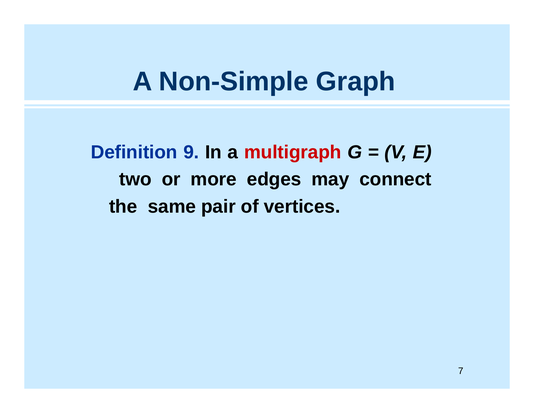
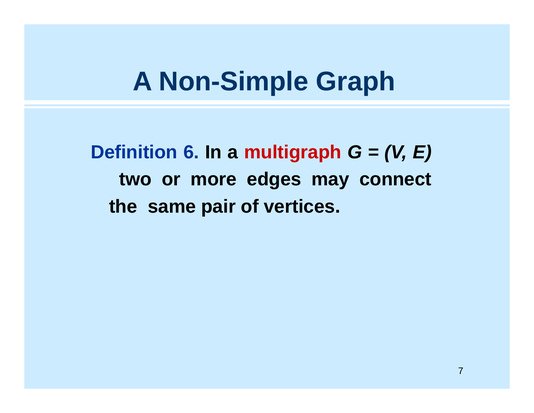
9: 9 -> 6 (191, 152)
